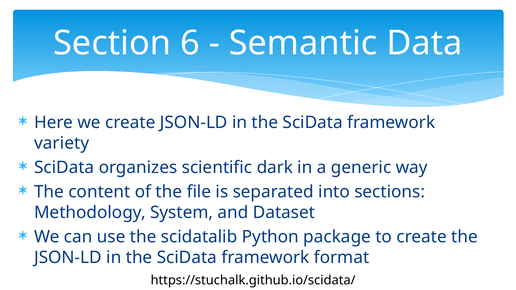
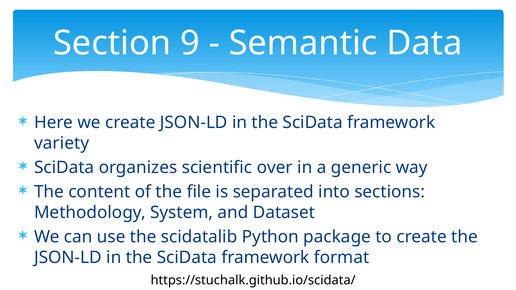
6: 6 -> 9 (190, 43)
dark: dark -> over (275, 168)
